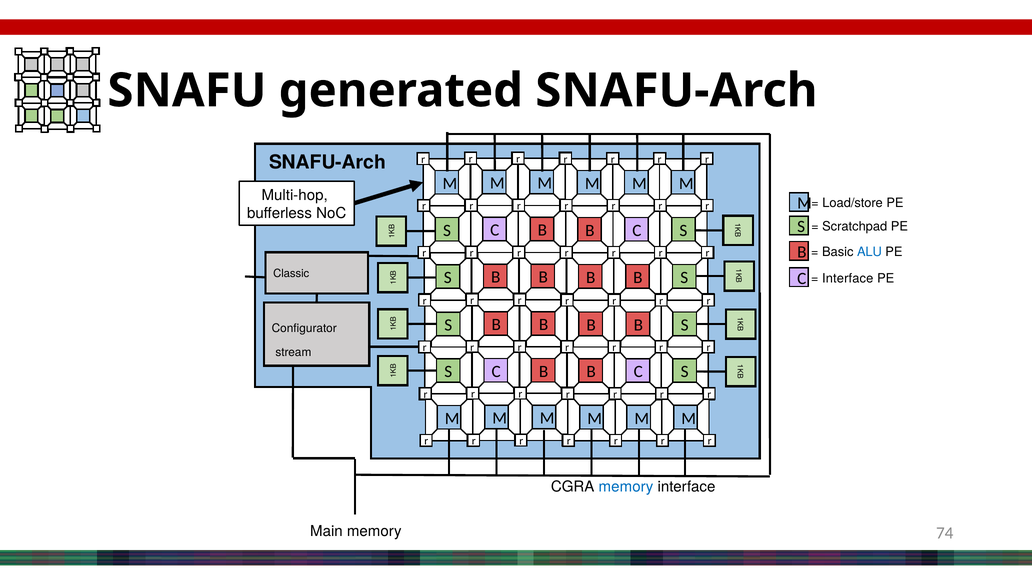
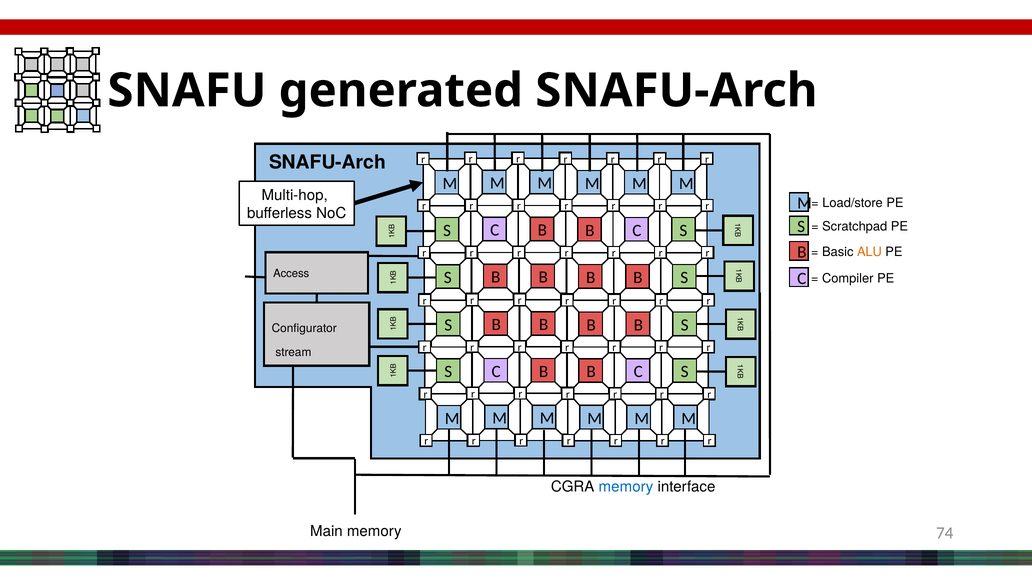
ALU colour: blue -> orange (869, 252)
Classic: Classic -> Access (291, 273)
Interface: Interface -> Compiler (848, 278)
